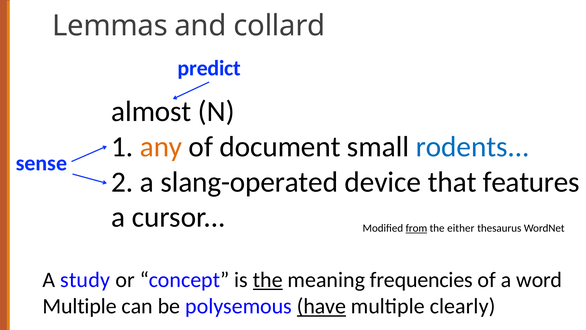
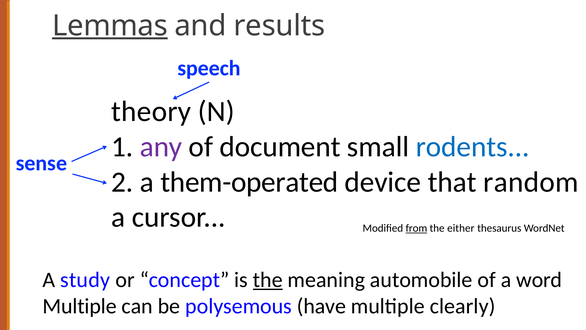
Lemmas underline: none -> present (110, 26)
collard: collard -> results (279, 26)
predict: predict -> speech (209, 68)
almost: almost -> theory (151, 111)
any colour: orange -> purple (161, 147)
slang-operated: slang-operated -> them-operated (249, 182)
features: features -> random (531, 182)
frequencies: frequencies -> automobile (421, 280)
have underline: present -> none (321, 306)
